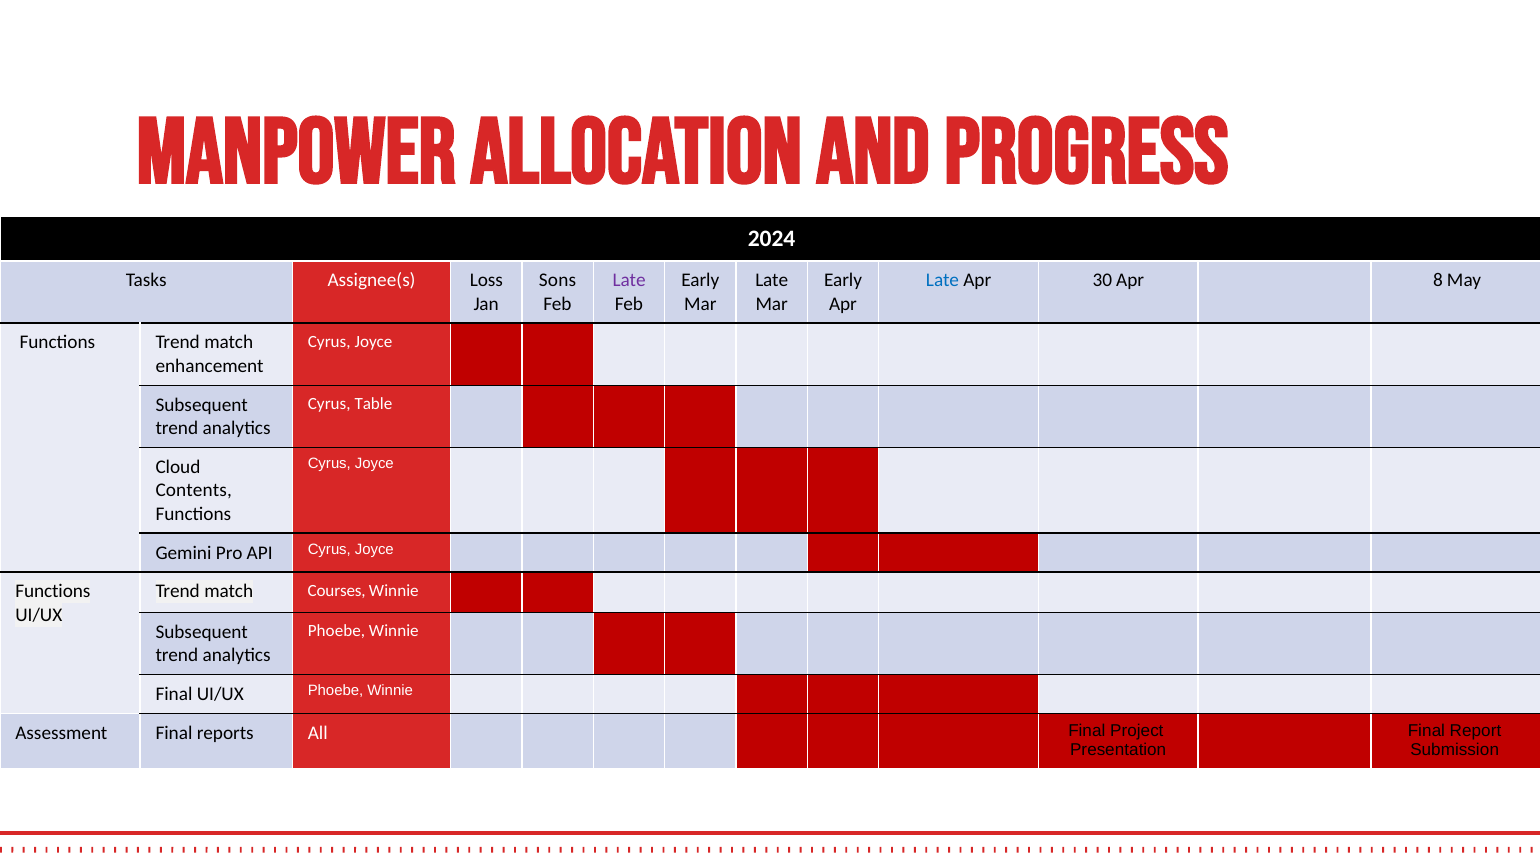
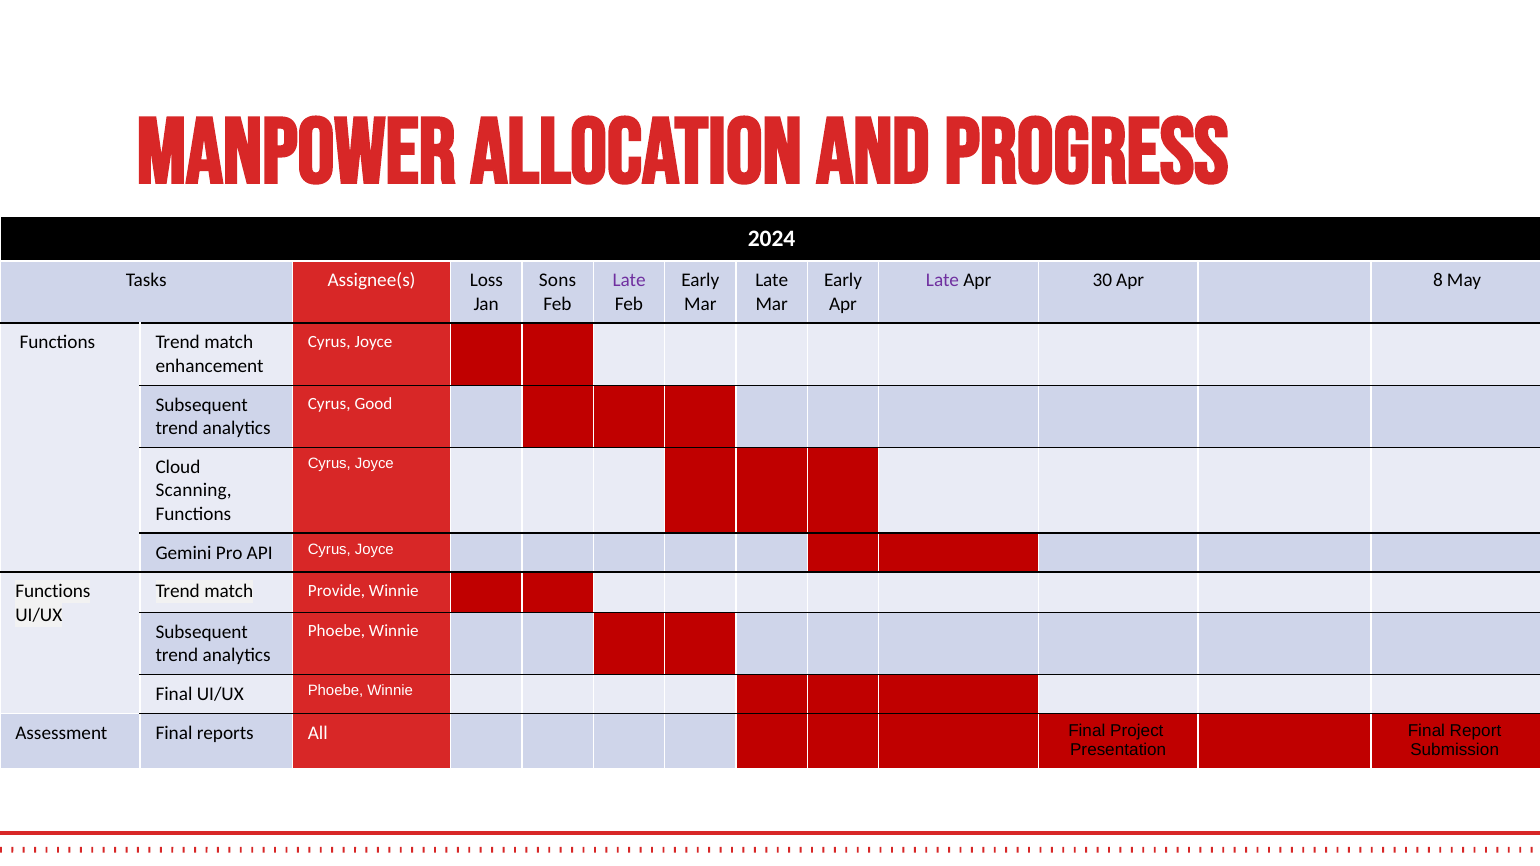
Late colour: blue -> purple (943, 280)
Table: Table -> Good (373, 404)
Contents: Contents -> Scanning (194, 491)
Courses: Courses -> Provide (337, 591)
